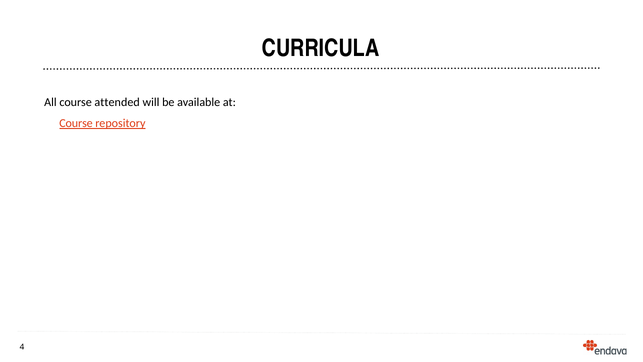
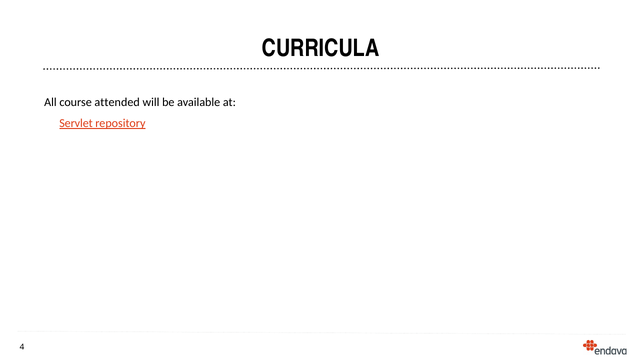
Course: Course -> Servlet (76, 123)
